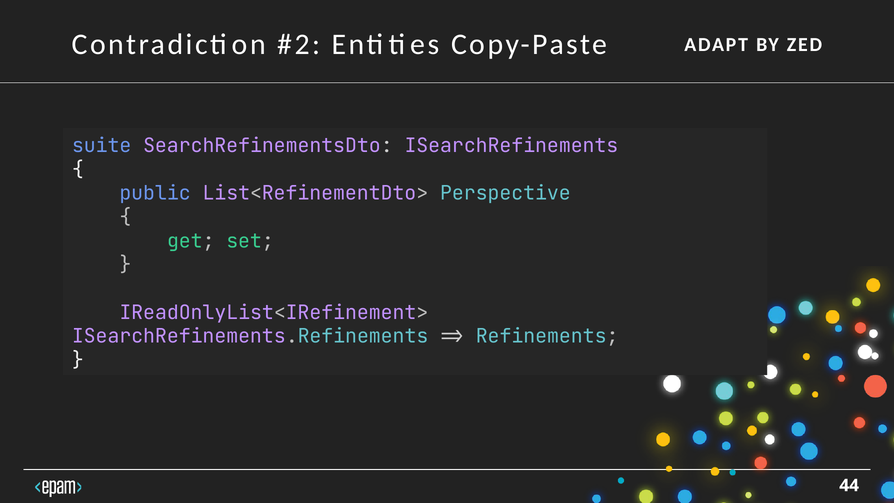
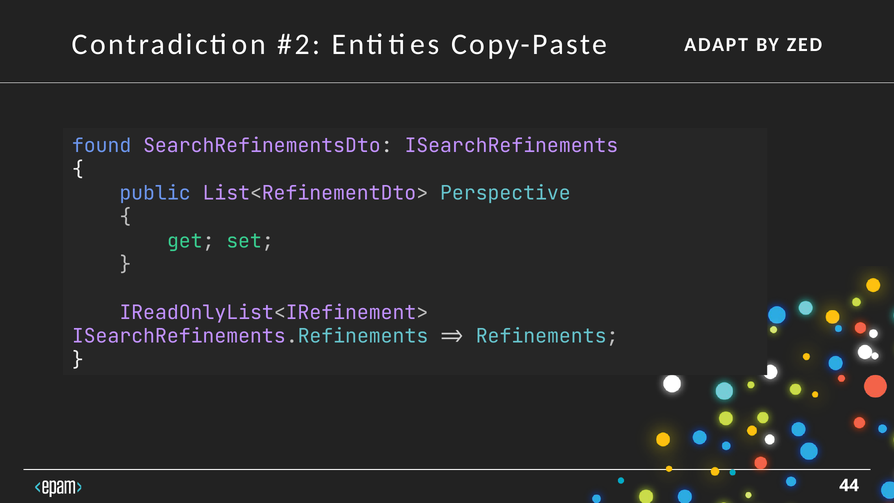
suite: suite -> found (102, 146)
